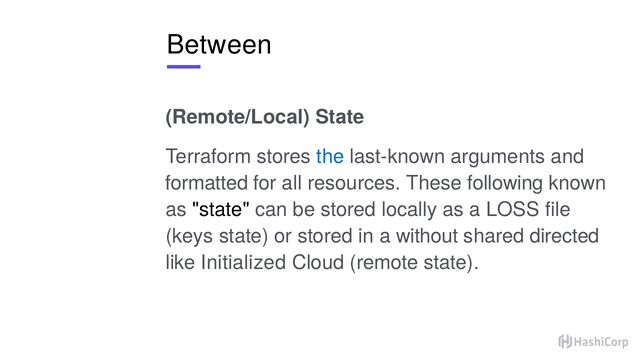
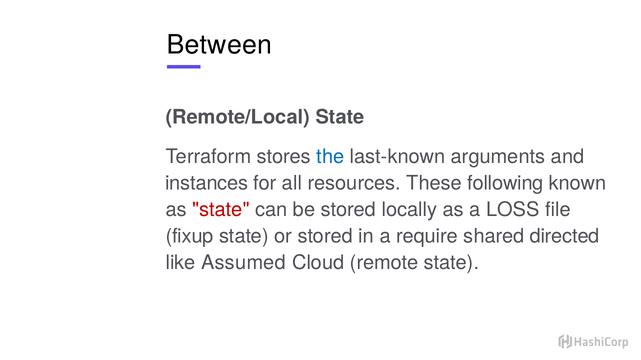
formatted: formatted -> instances (207, 184)
state colour: black -> red (221, 210)
keys: keys -> fixup (190, 236)
without: without -> require (427, 236)
Initialized: Initialized -> Assumed (244, 263)
